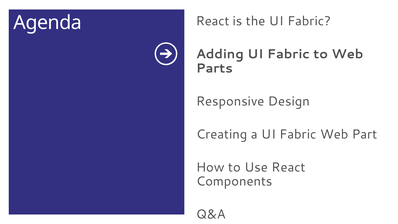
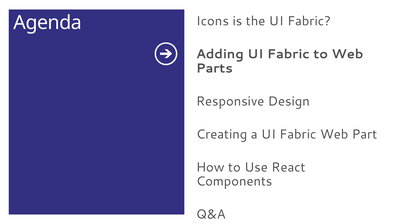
Agenda React: React -> Icons (213, 21)
